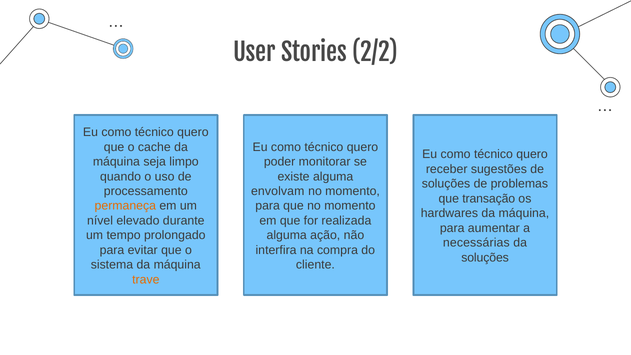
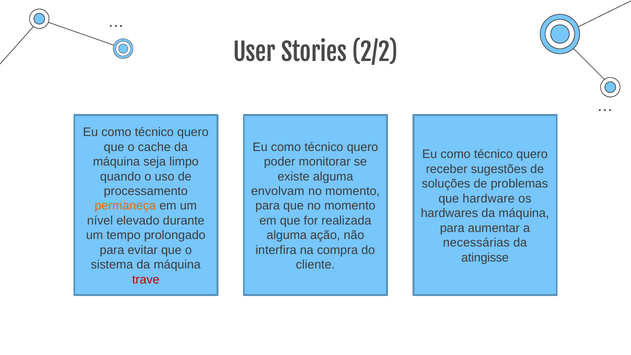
transação: transação -> hardware (489, 199)
soluções: soluções -> atingisse (485, 257)
trave colour: orange -> red (146, 280)
